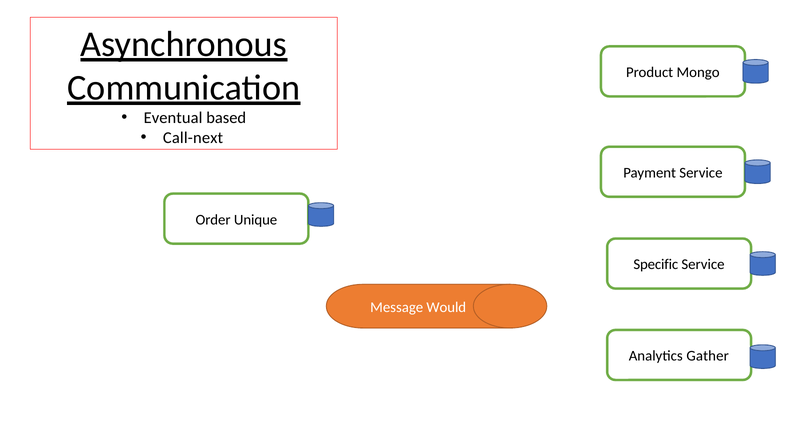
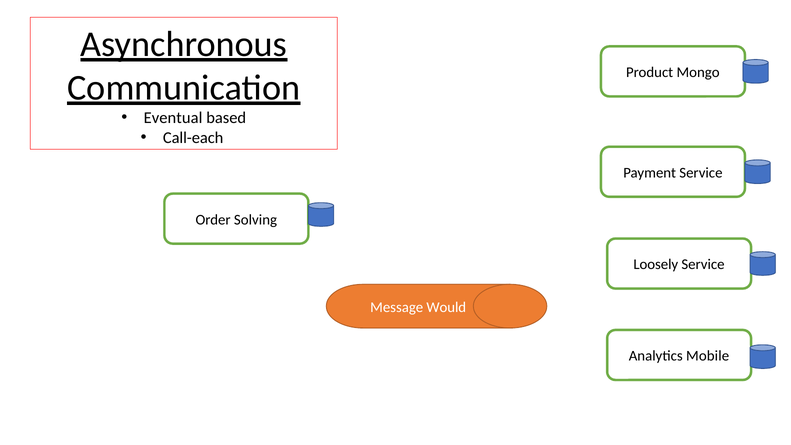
Call-next: Call-next -> Call-each (193, 138)
Unique: Unique -> Solving (256, 220)
Specific: Specific -> Loosely (656, 265)
Gather: Gather -> Mobile (708, 356)
